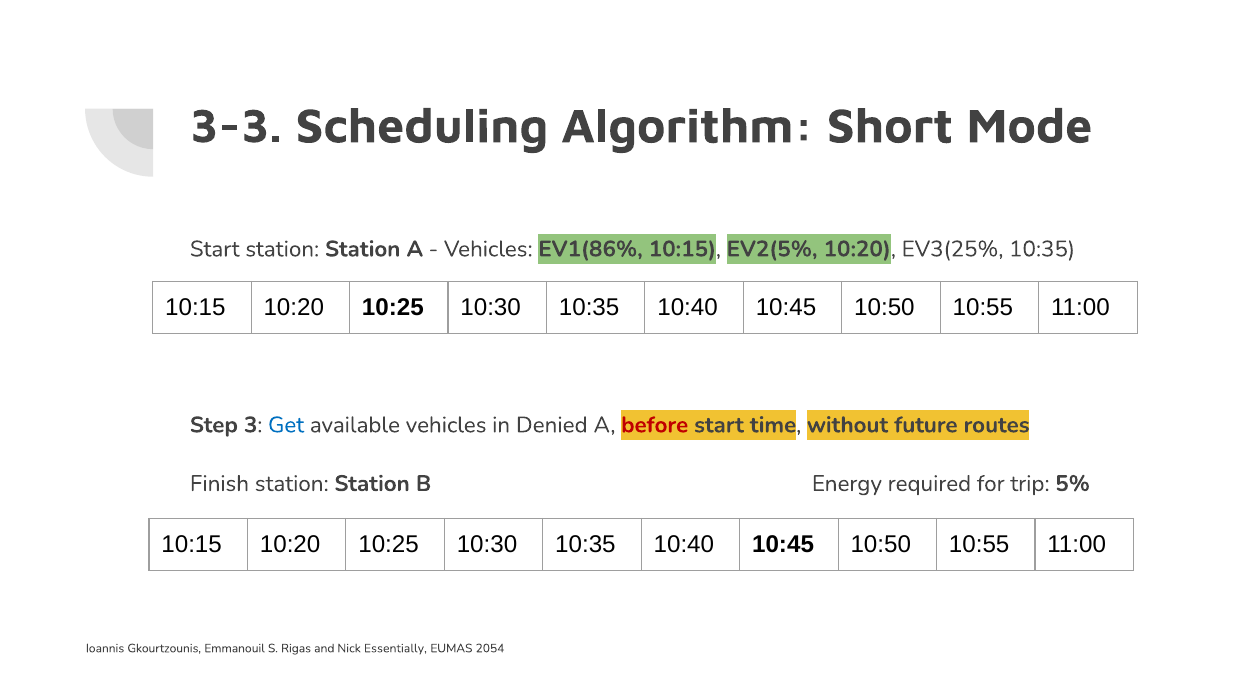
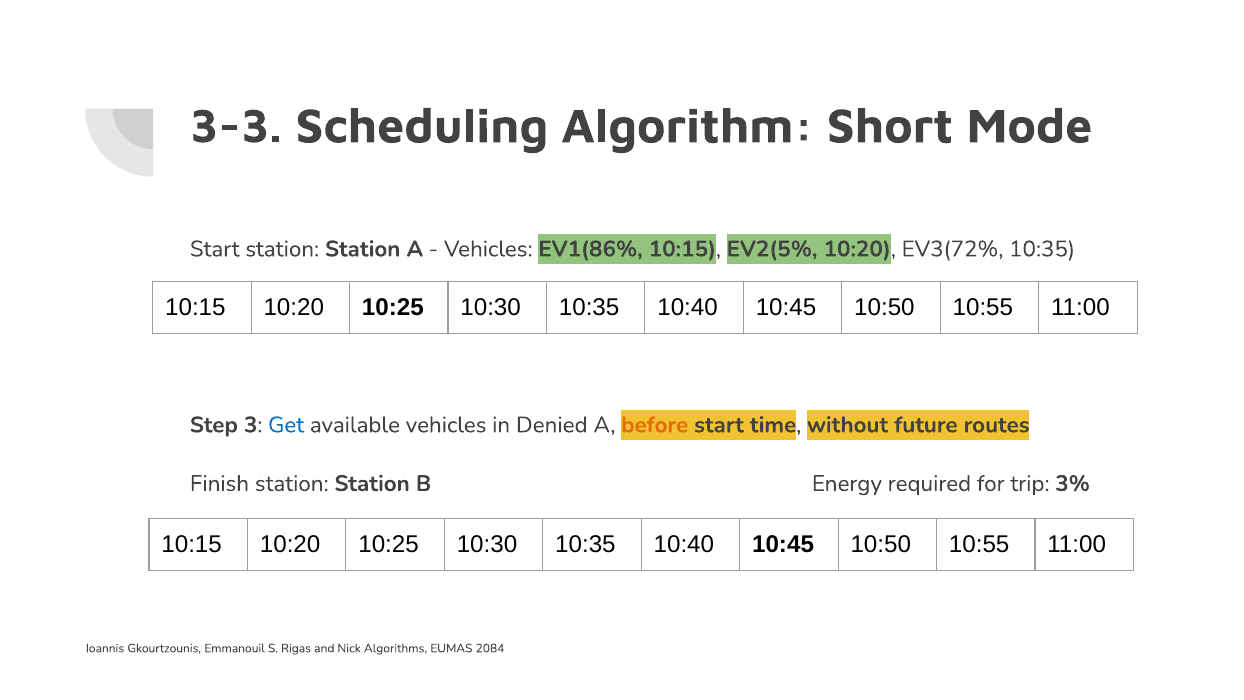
EV3(25%: EV3(25% -> EV3(72% (953, 249)
before colour: red -> orange (655, 425)
5%: 5% -> 3% (1073, 483)
Essentially: Essentially -> Algorithms (395, 648)
2054: 2054 -> 2084 (490, 648)
